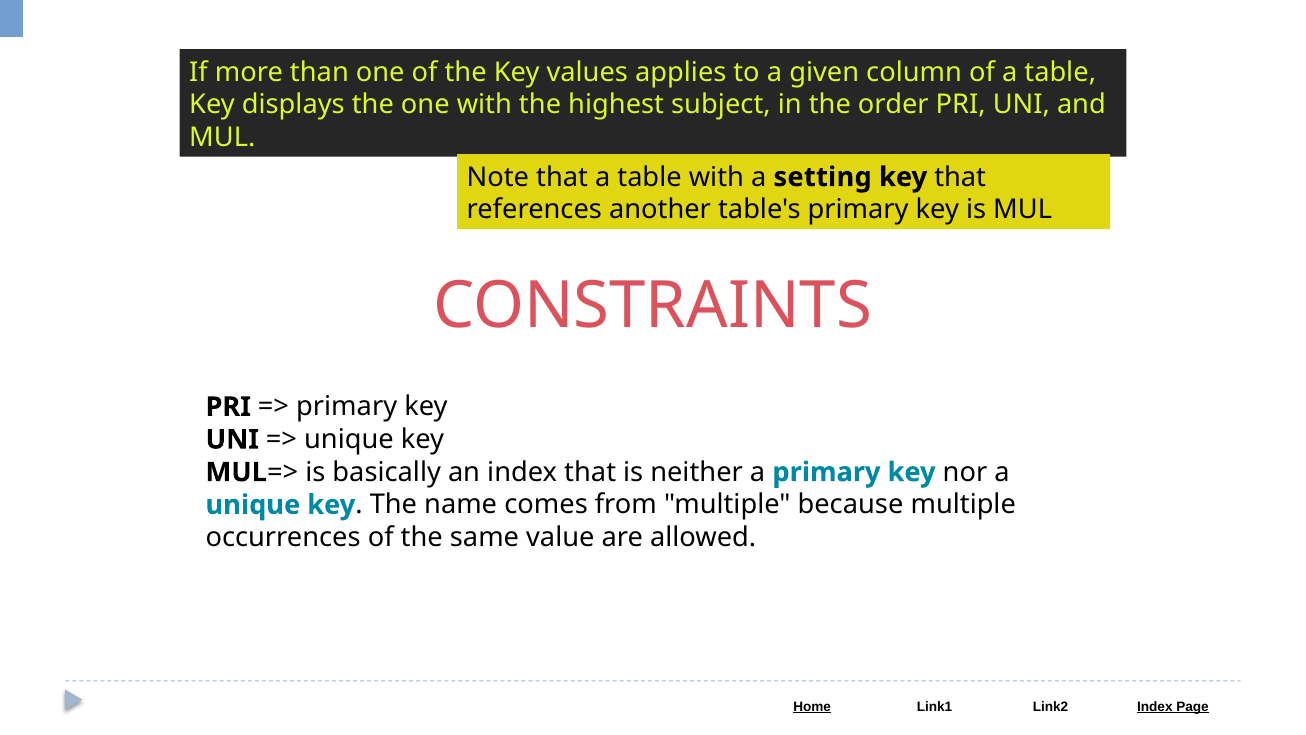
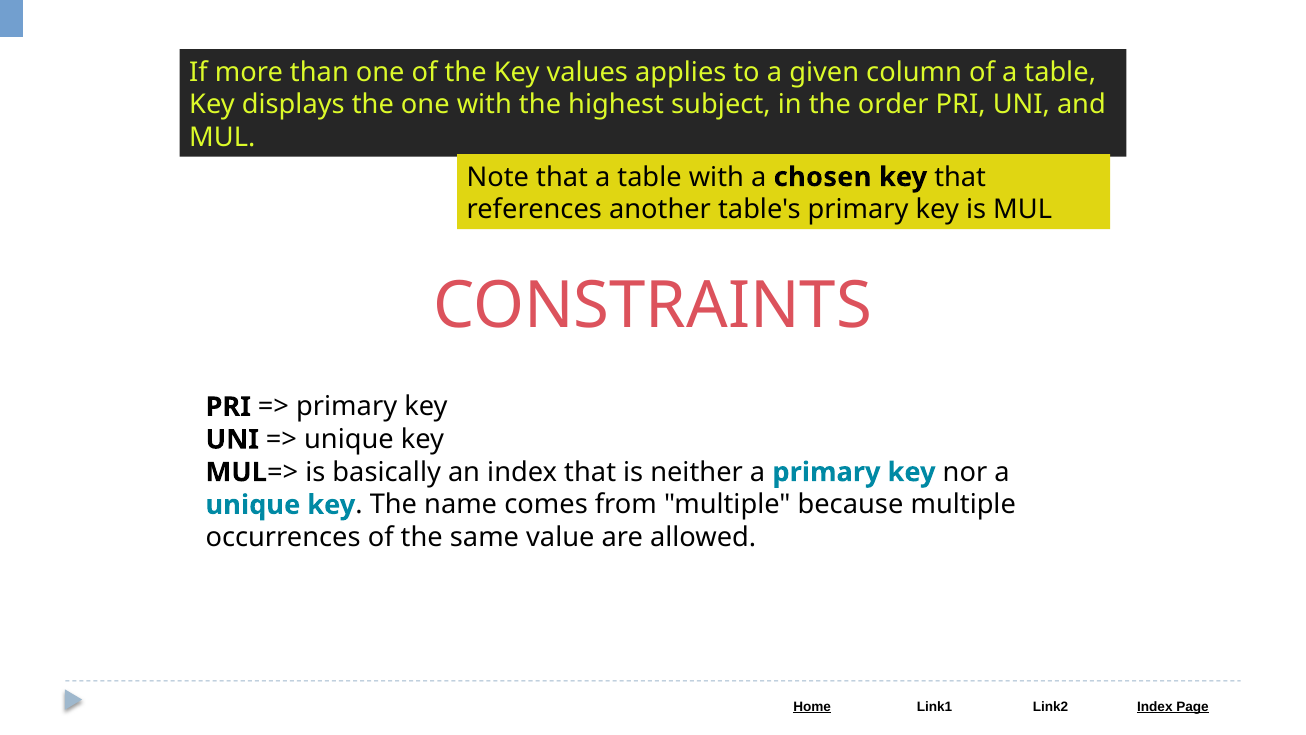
setting: setting -> chosen (823, 177)
